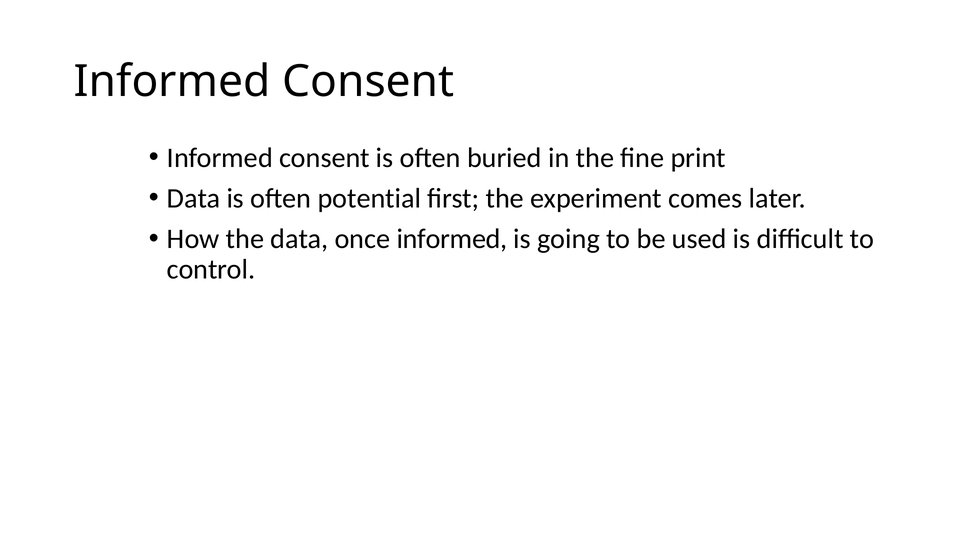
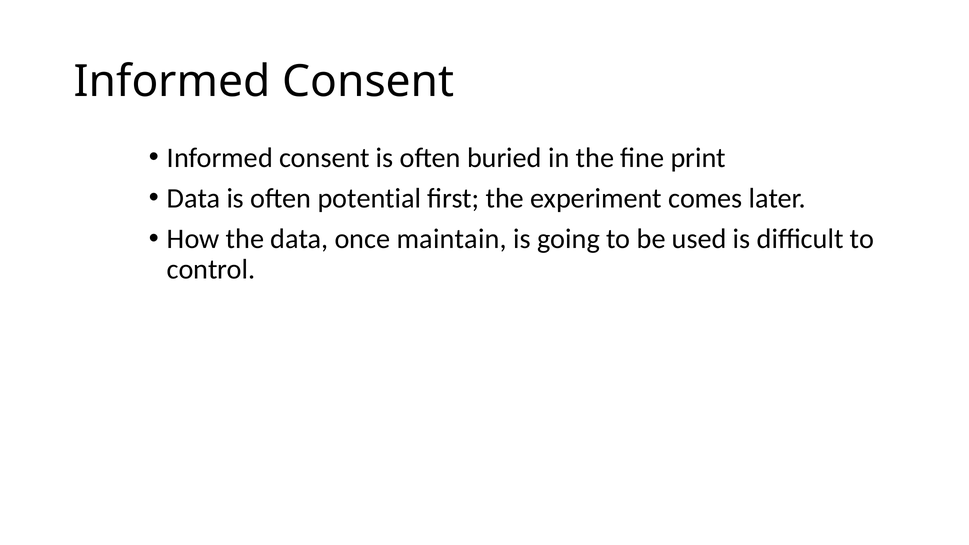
once informed: informed -> maintain (452, 239)
